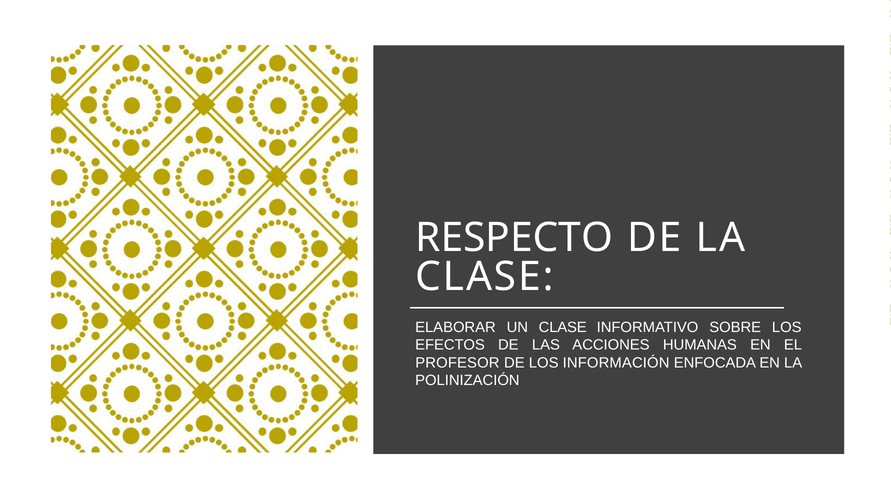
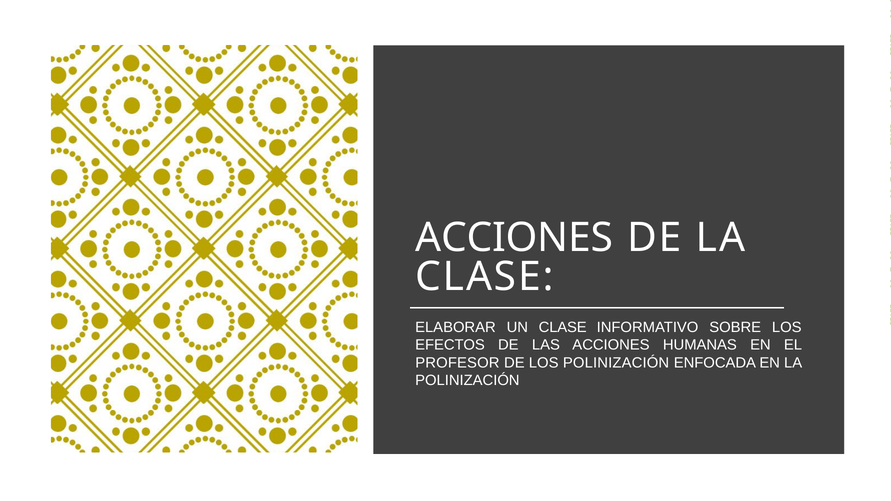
RESPECTO: RESPECTO -> ACCIONES (514, 238)
LOS INFORMACIÓN: INFORMACIÓN -> POLINIZACIÓN (616, 363)
